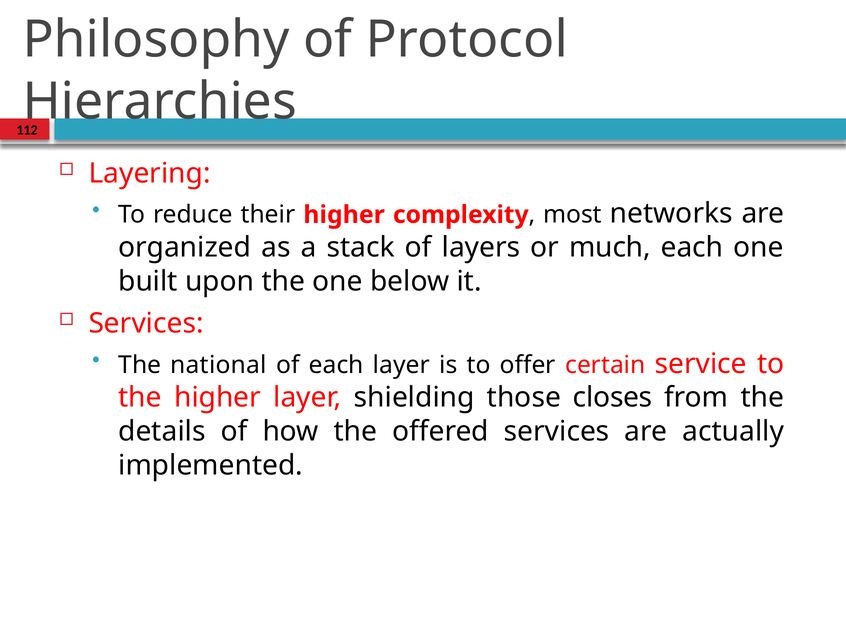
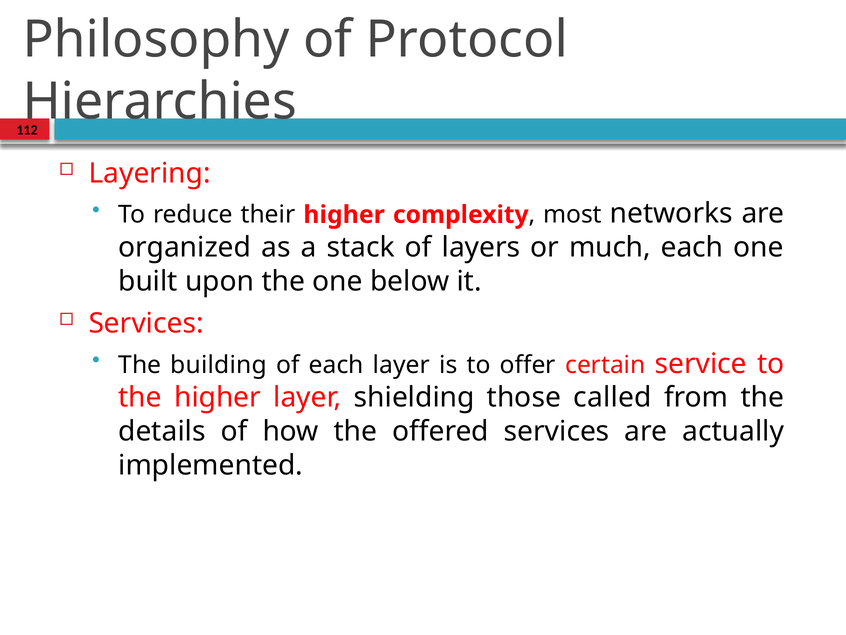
national: national -> building (219, 365)
closes: closes -> called (612, 397)
